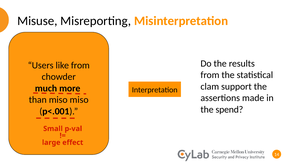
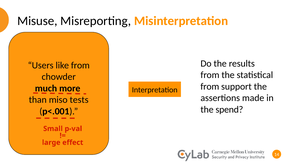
clam: clam -> from (210, 86)
miso miso: miso -> tests (79, 100)
